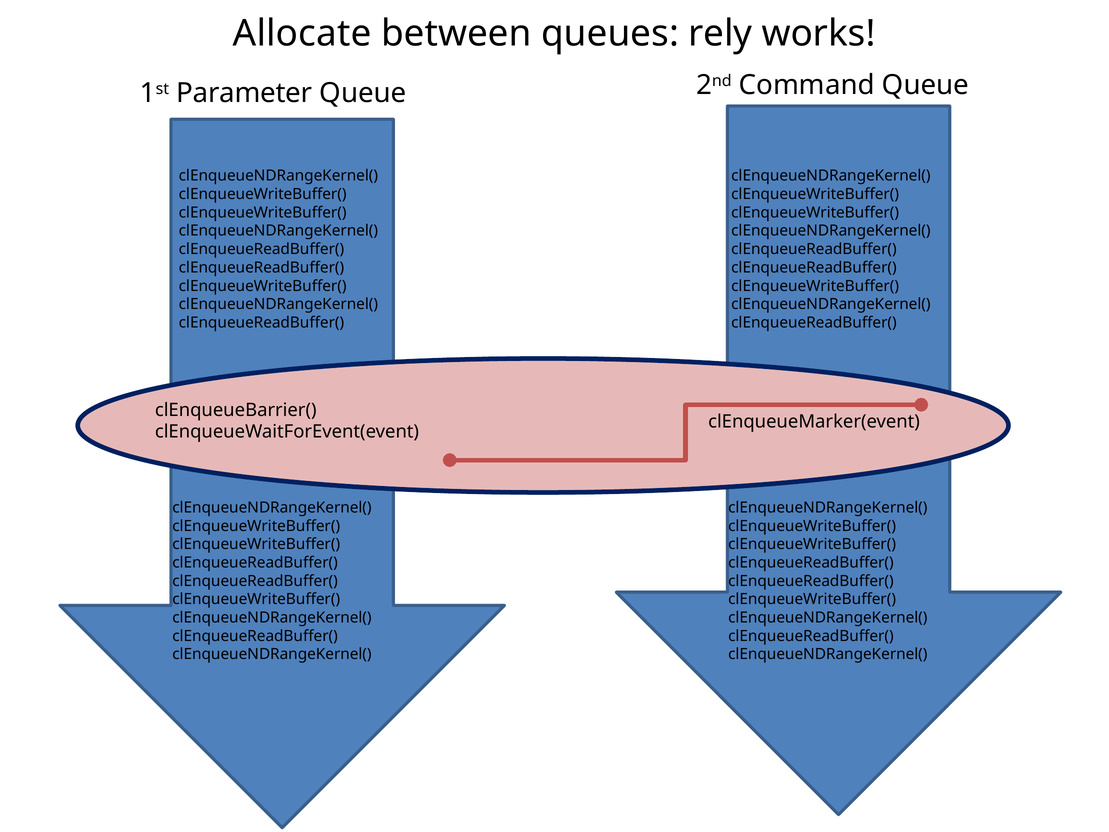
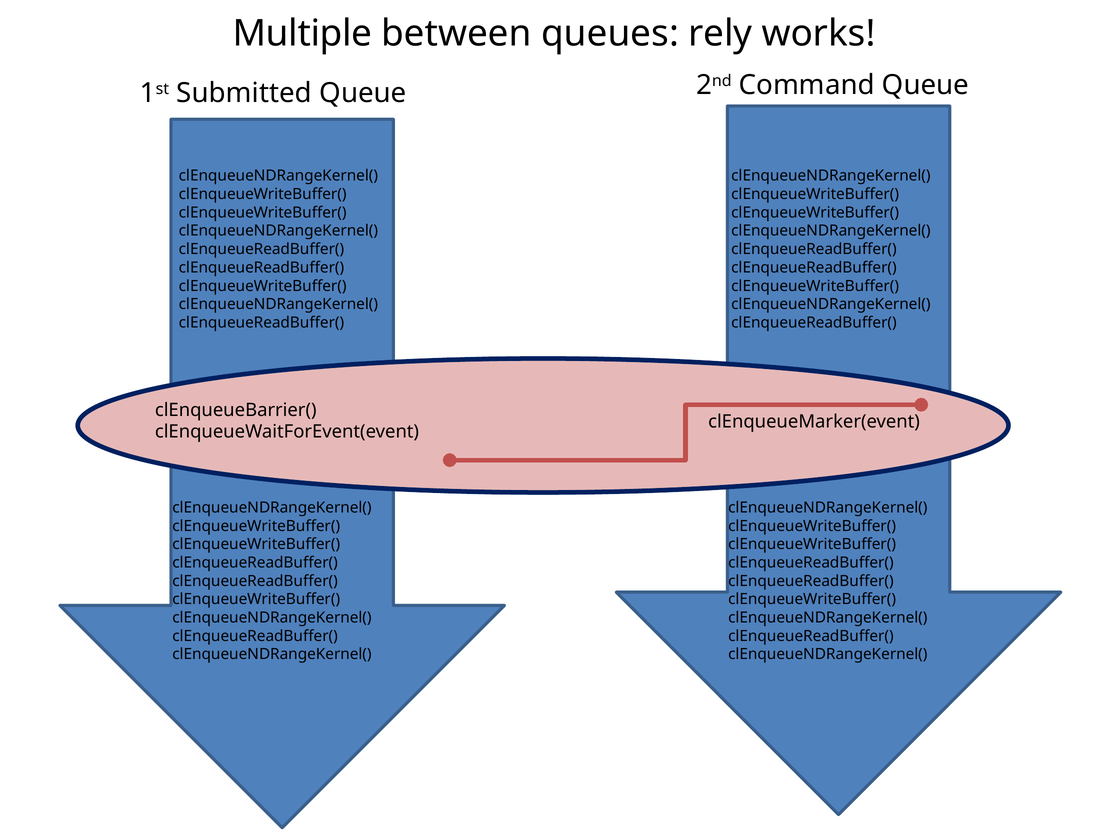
Allocate: Allocate -> Multiple (302, 34)
Parameter: Parameter -> Submitted (244, 93)
